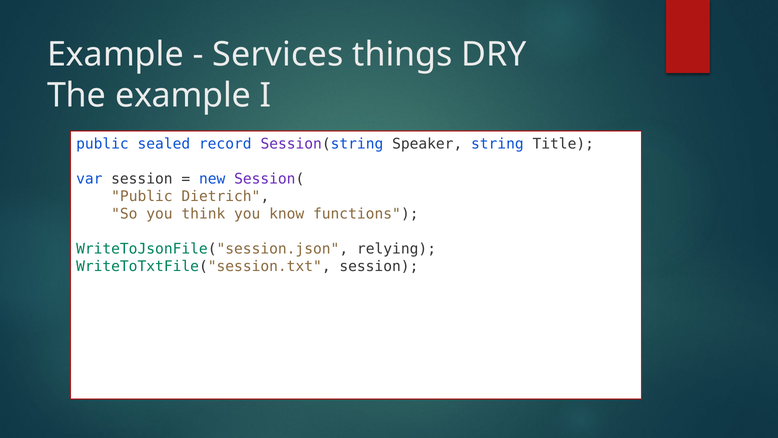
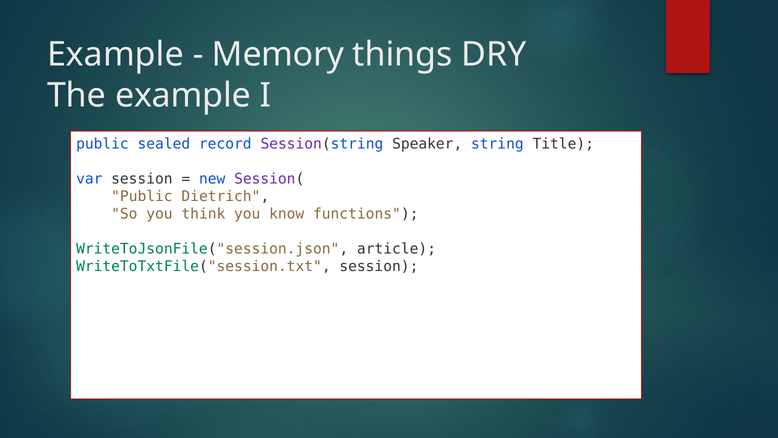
Services: Services -> Memory (278, 55)
relying: relying -> article (397, 249)
